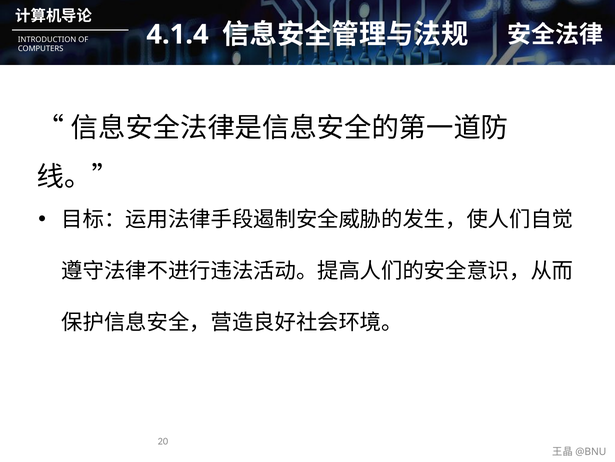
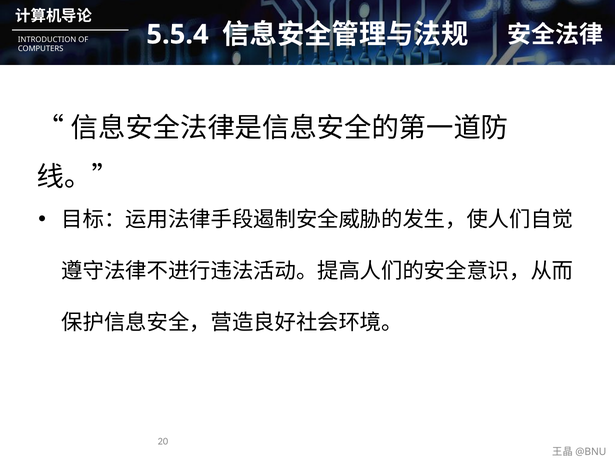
4.1.4: 4.1.4 -> 5.5.4 (177, 34)
